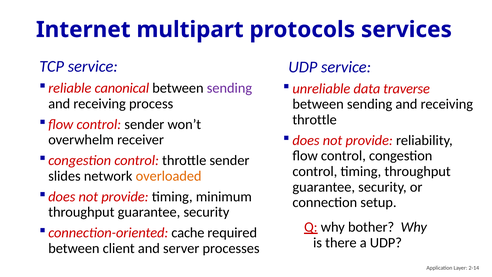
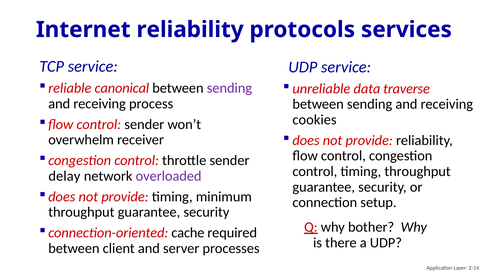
Internet multipart: multipart -> reliability (190, 30)
throttle: throttle -> cookies (315, 120)
slides: slides -> delay (64, 176)
overloaded colour: orange -> purple (169, 176)
